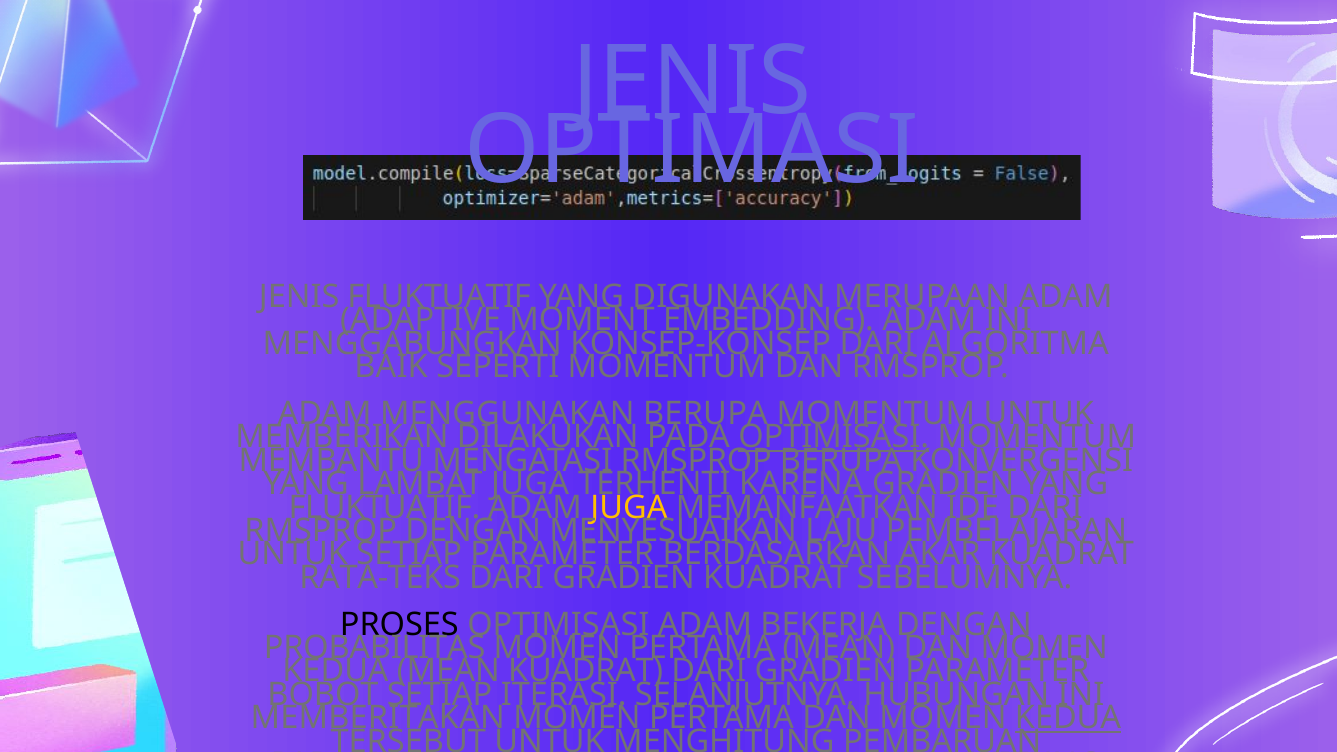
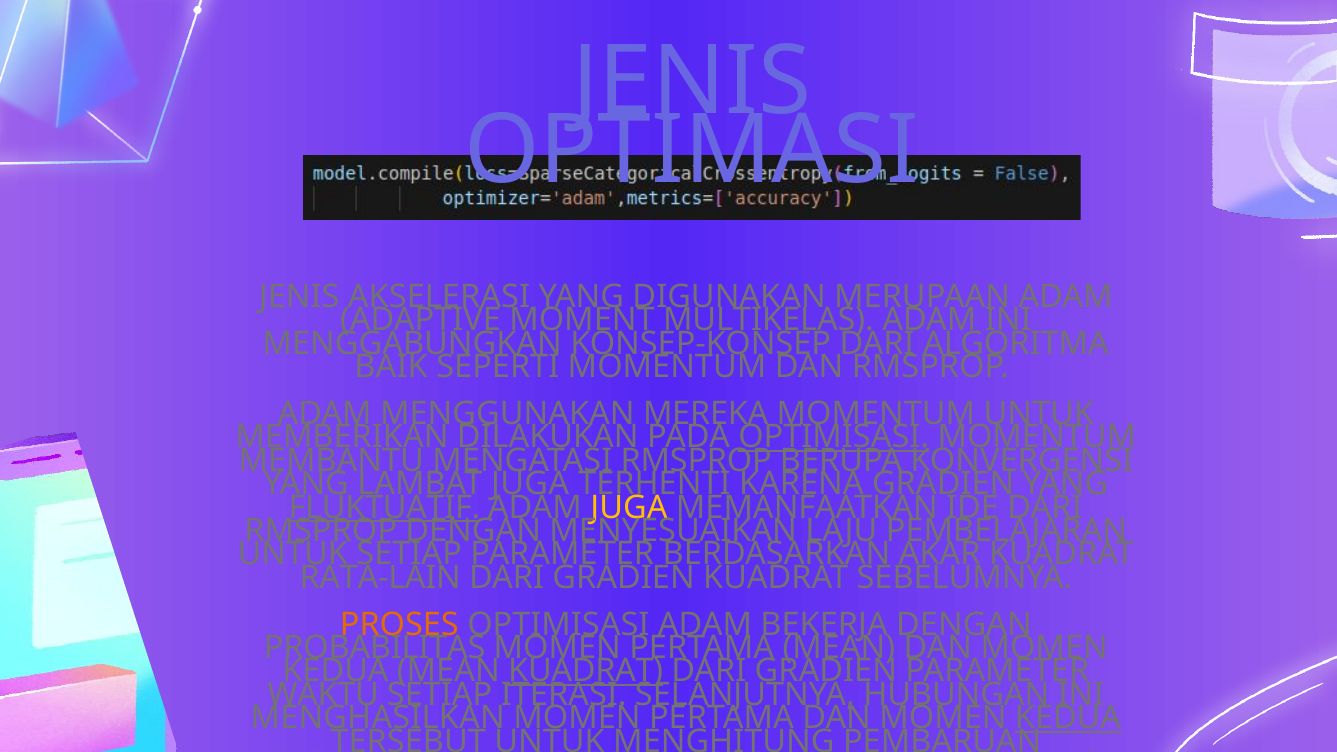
JENIS FLUKTUATIF: FLUKTUATIF -> AKSELERASI (439, 297)
EMBEDDING: EMBEDDING -> MULTIKELAS (768, 320)
MENGGUNAKAN BERUPA: BERUPA -> MEREKA (706, 414)
FLUKTUATIF underline: none -> present (384, 507)
RATA-TEKS: RATA-TEKS -> RATA-LAIN (380, 578)
PROSES colour: black -> orange (399, 624)
KUADRAT underline: none -> present (586, 671)
BOBOT: BOBOT -> WAKTU (323, 695)
MEMBERITAKAN: MEMBERITAKAN -> MENGHASILKAN (378, 718)
